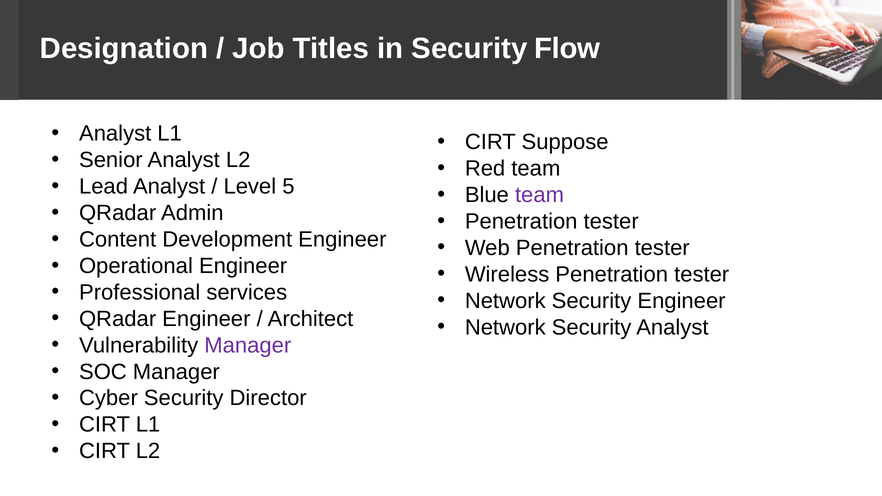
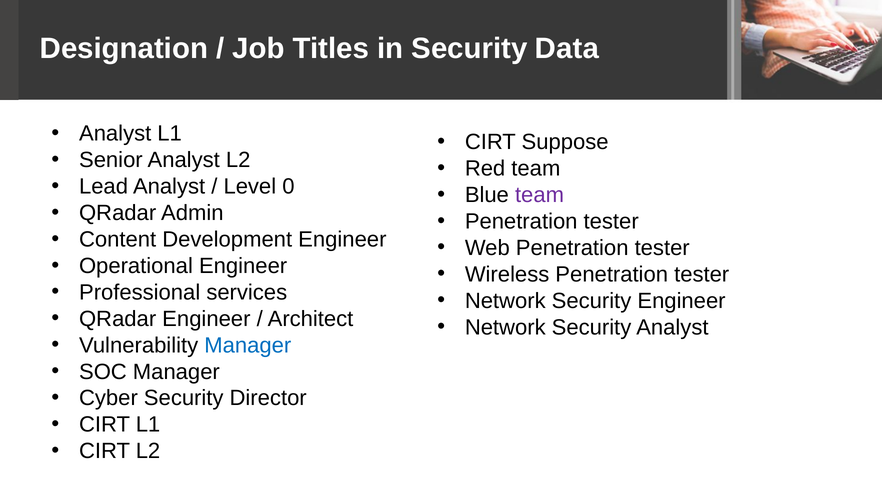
Flow: Flow -> Data (567, 49)
5: 5 -> 0 (288, 187)
Manager colour: purple -> blue (248, 345)
